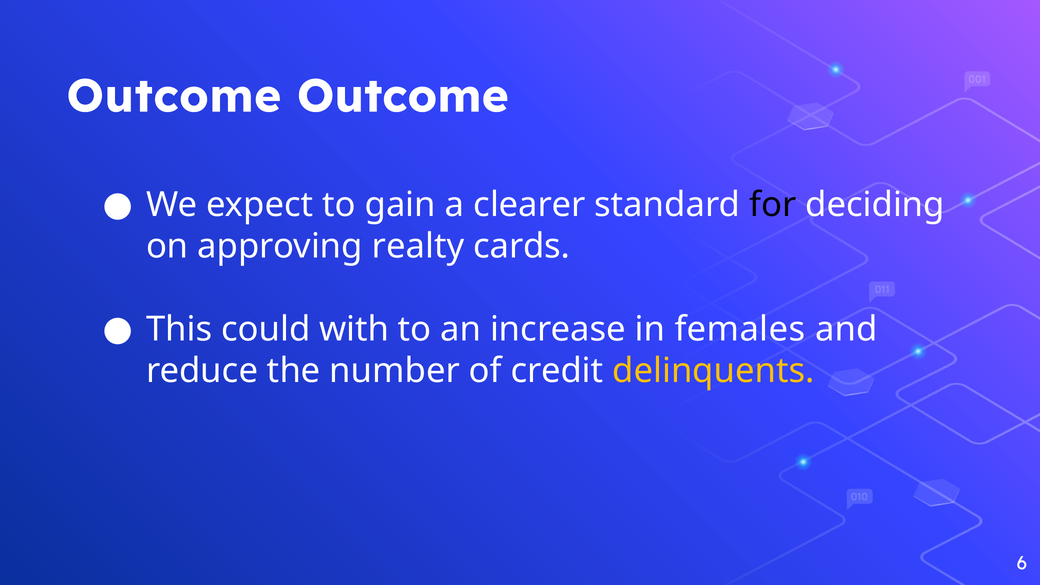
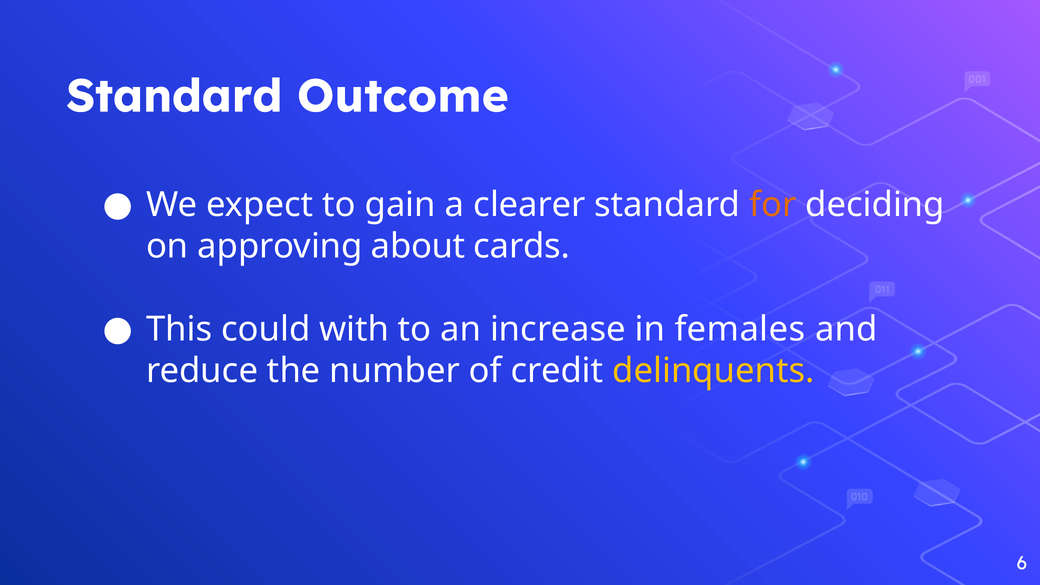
Outcome: Outcome -> Standard (174, 96)
for colour: black -> orange (773, 205)
realty: realty -> about (418, 246)
